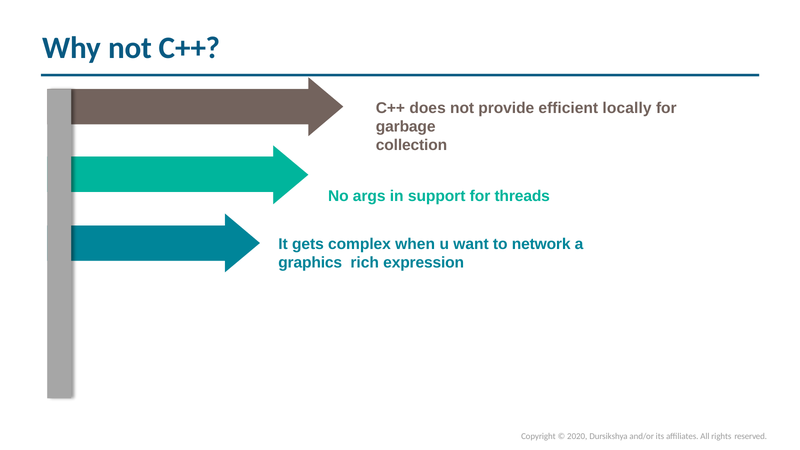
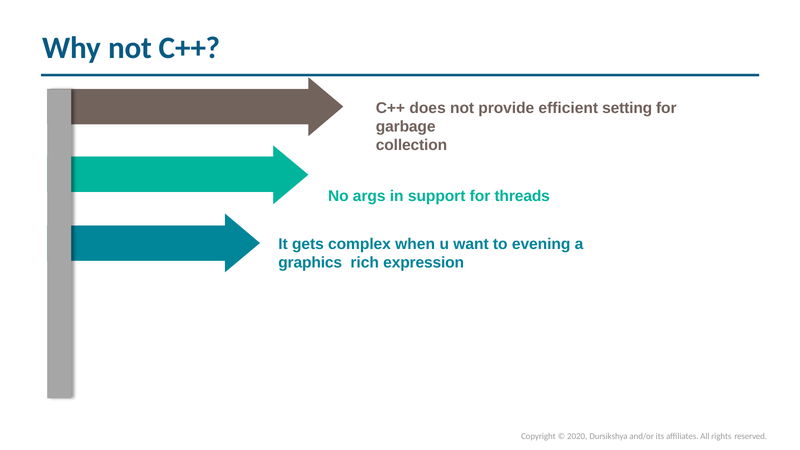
locally: locally -> setting (627, 108)
network: network -> evening (541, 244)
